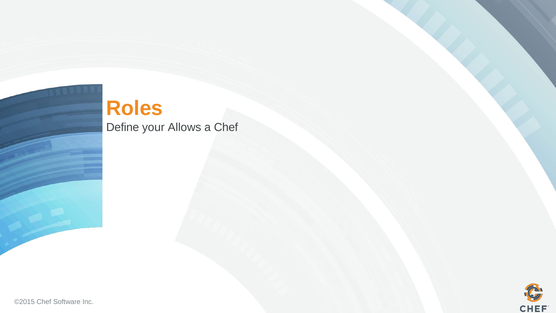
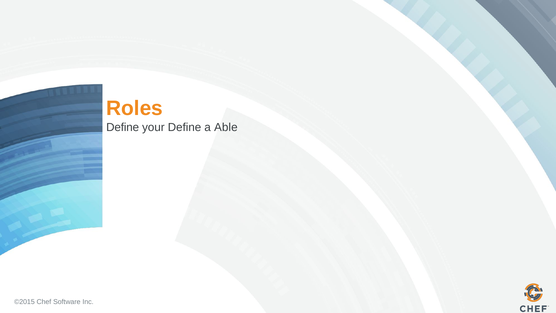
your Allows: Allows -> Define (185, 127)
a Chef: Chef -> Able (226, 127)
